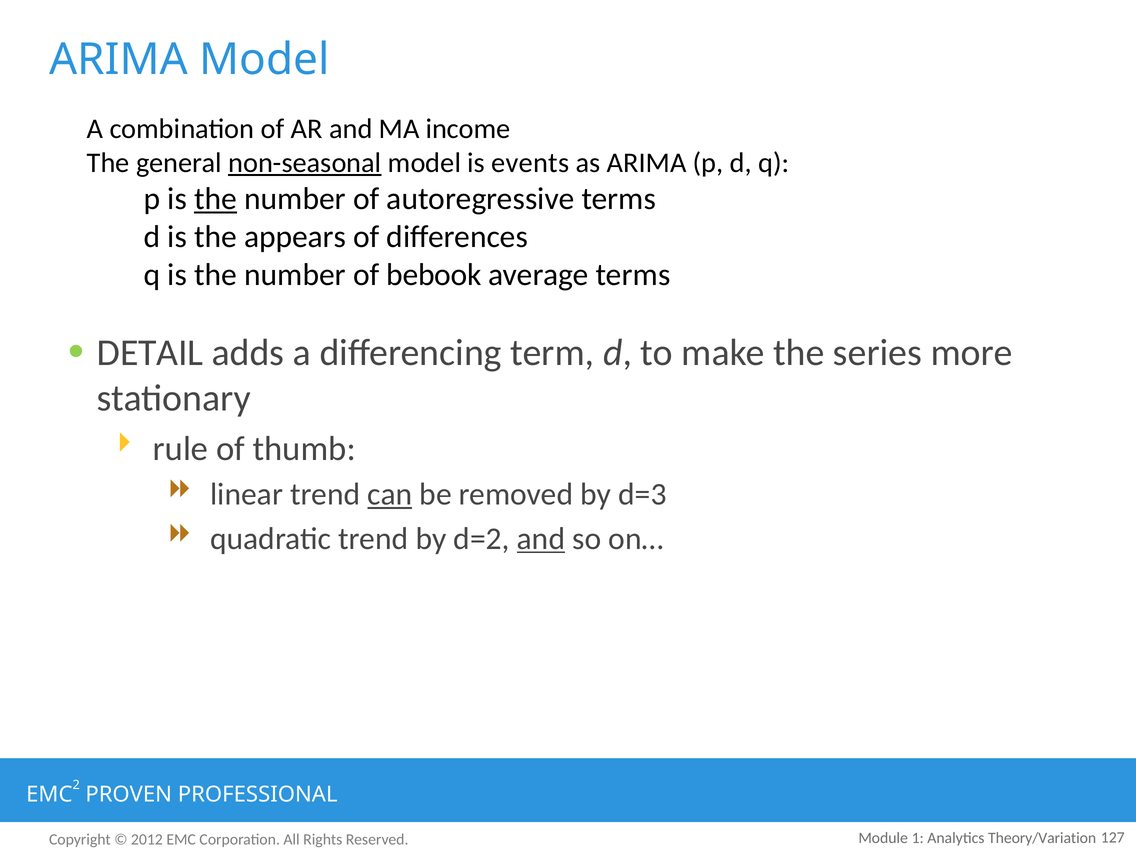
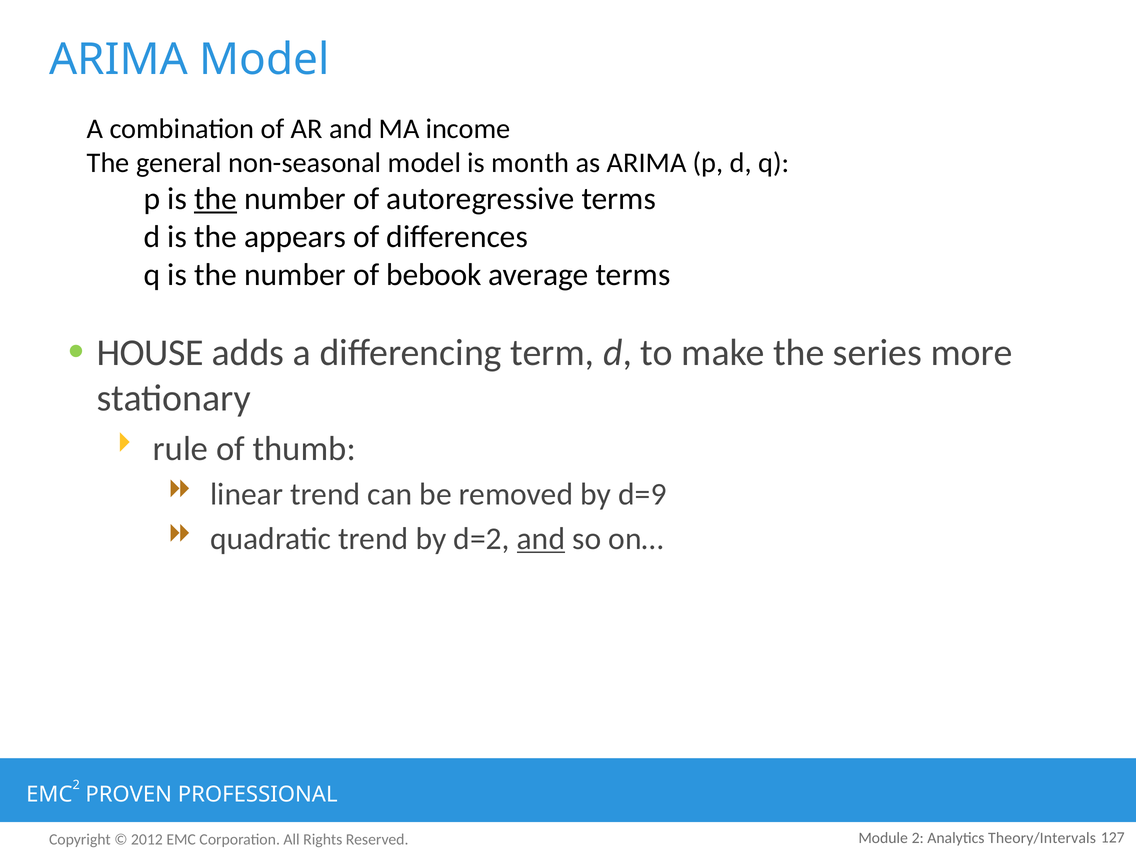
non-seasonal underline: present -> none (305, 163)
events: events -> month (530, 163)
DETAIL: DETAIL -> HOUSE (150, 353)
can underline: present -> none (390, 494)
d=3: d=3 -> d=9 (642, 494)
Module 1: 1 -> 2 (918, 838)
Theory/Variation: Theory/Variation -> Theory/Intervals (1042, 838)
